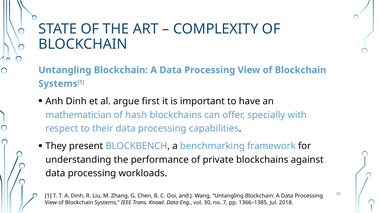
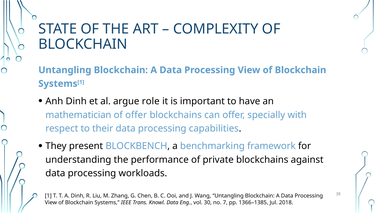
first: first -> role (151, 101)
of hash: hash -> offer (136, 115)
